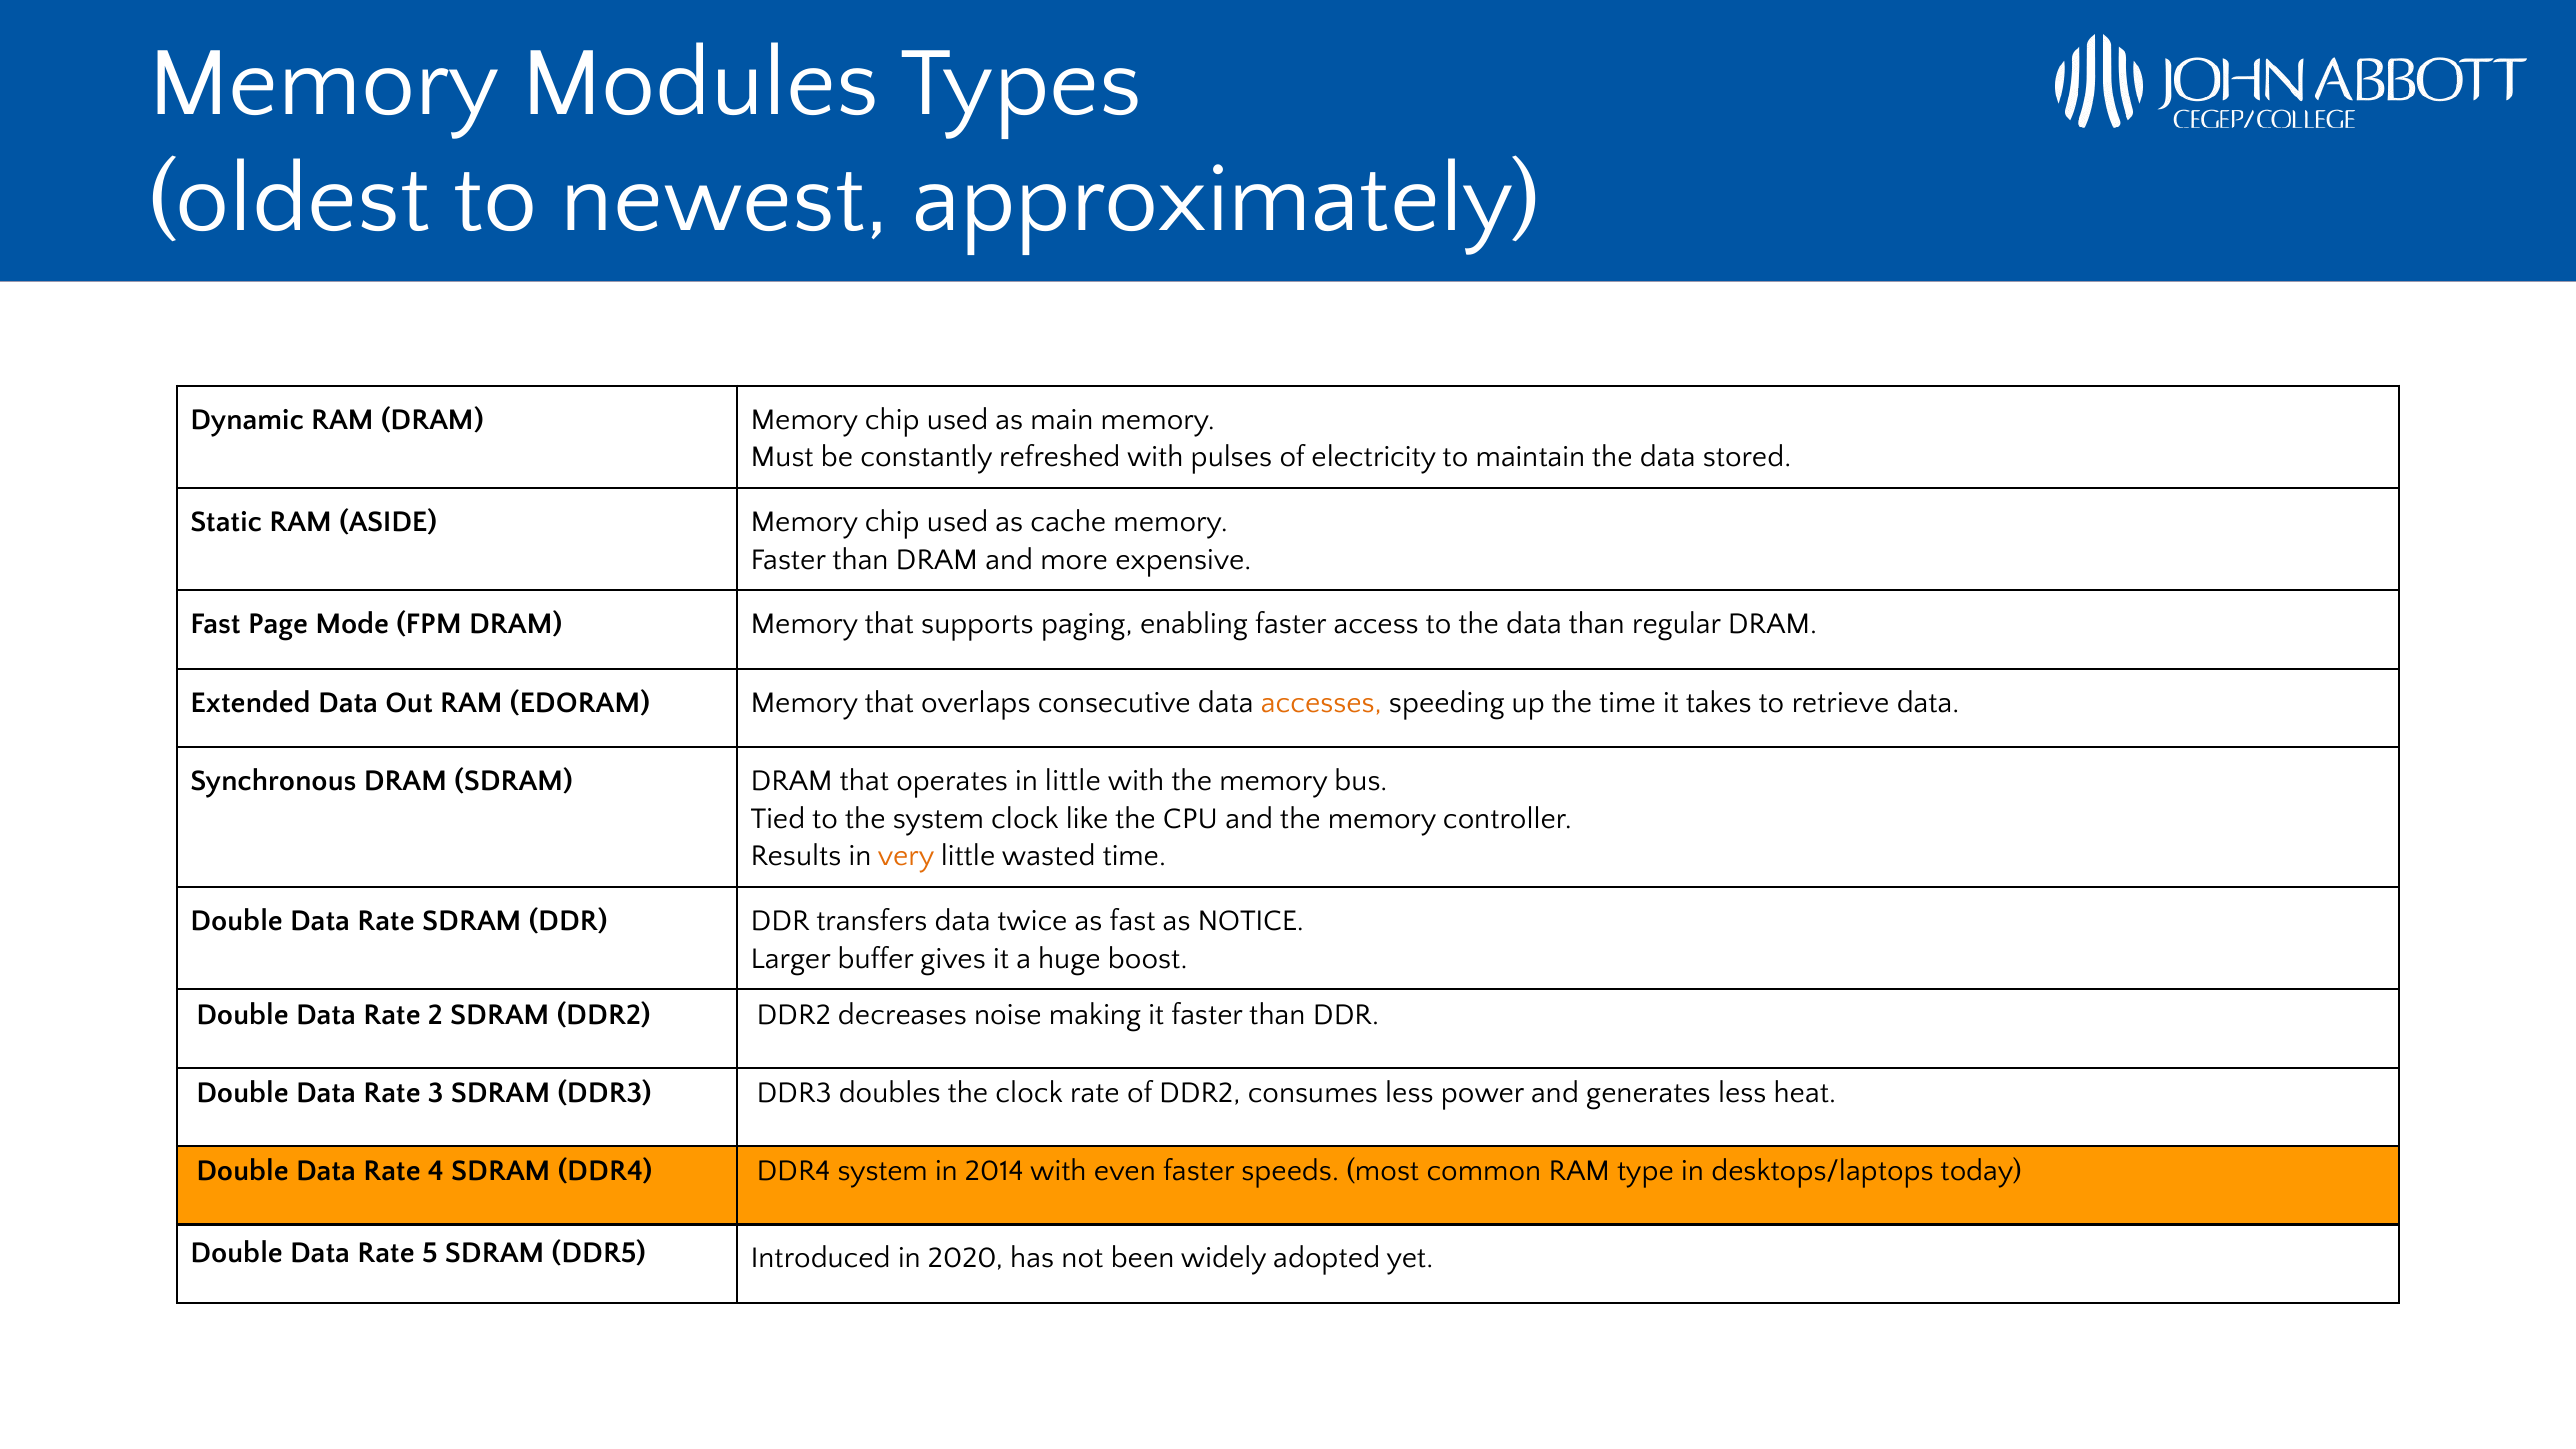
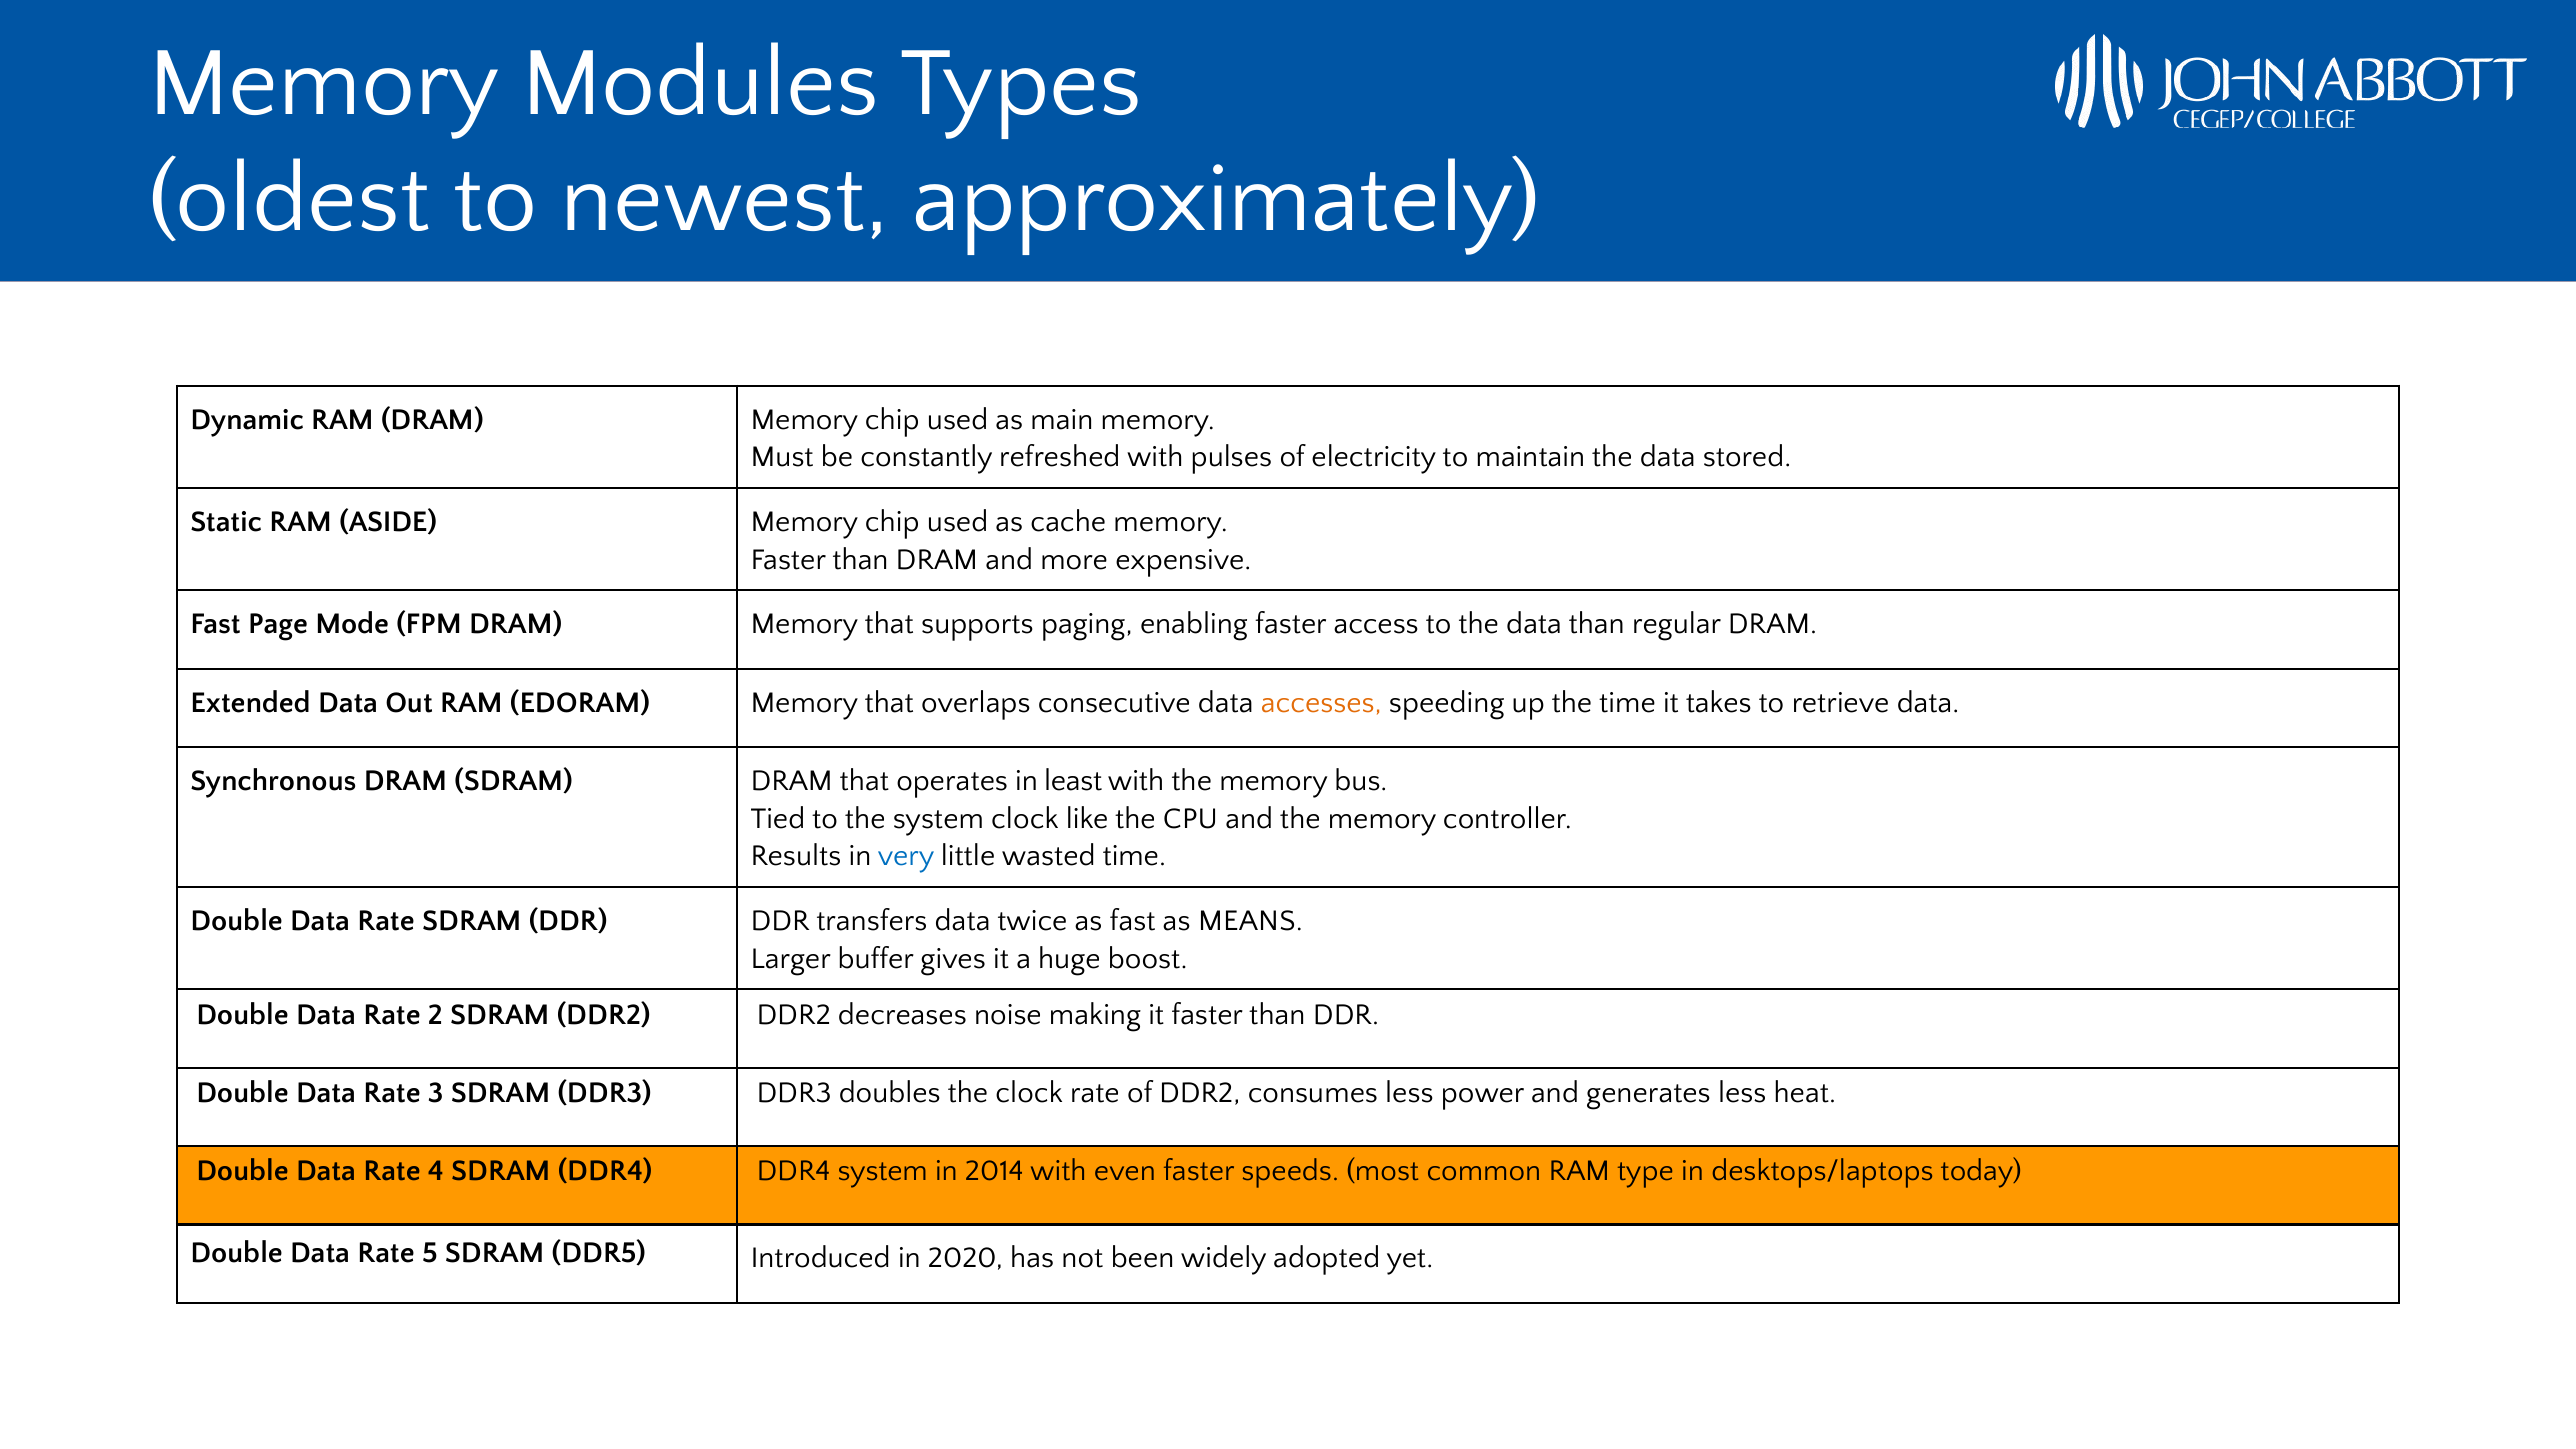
in little: little -> least (1073, 781)
very colour: orange -> blue (906, 856)
NOTICE: NOTICE -> MEANS (1250, 921)
